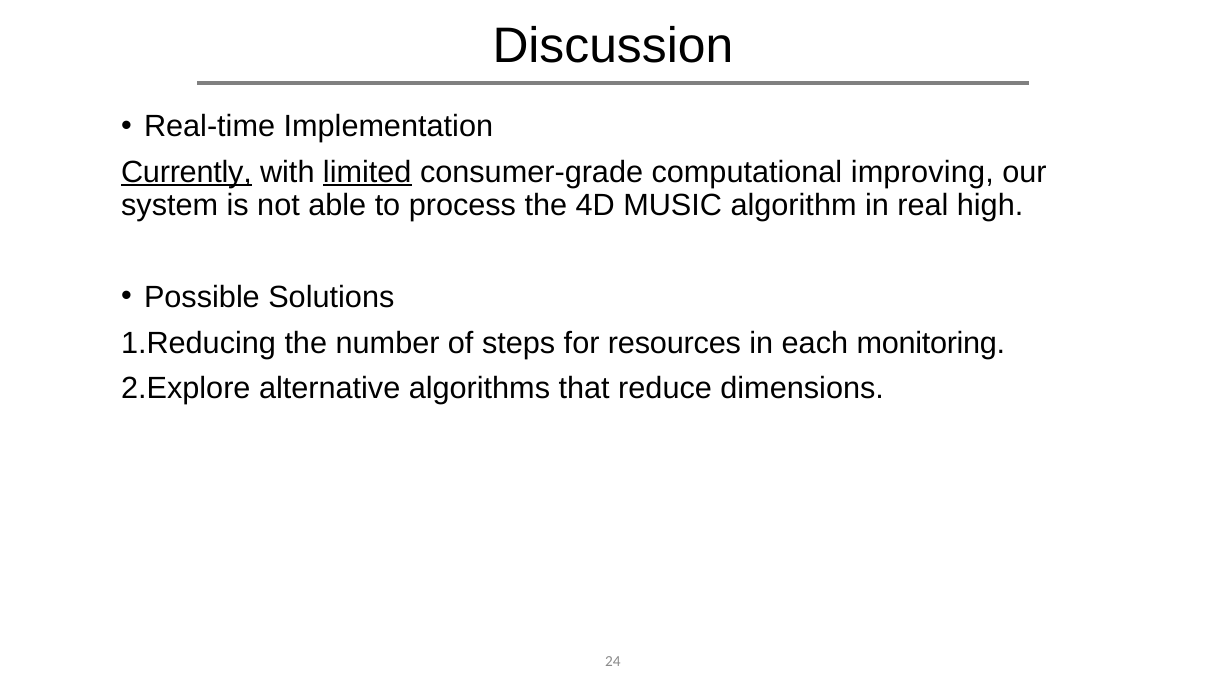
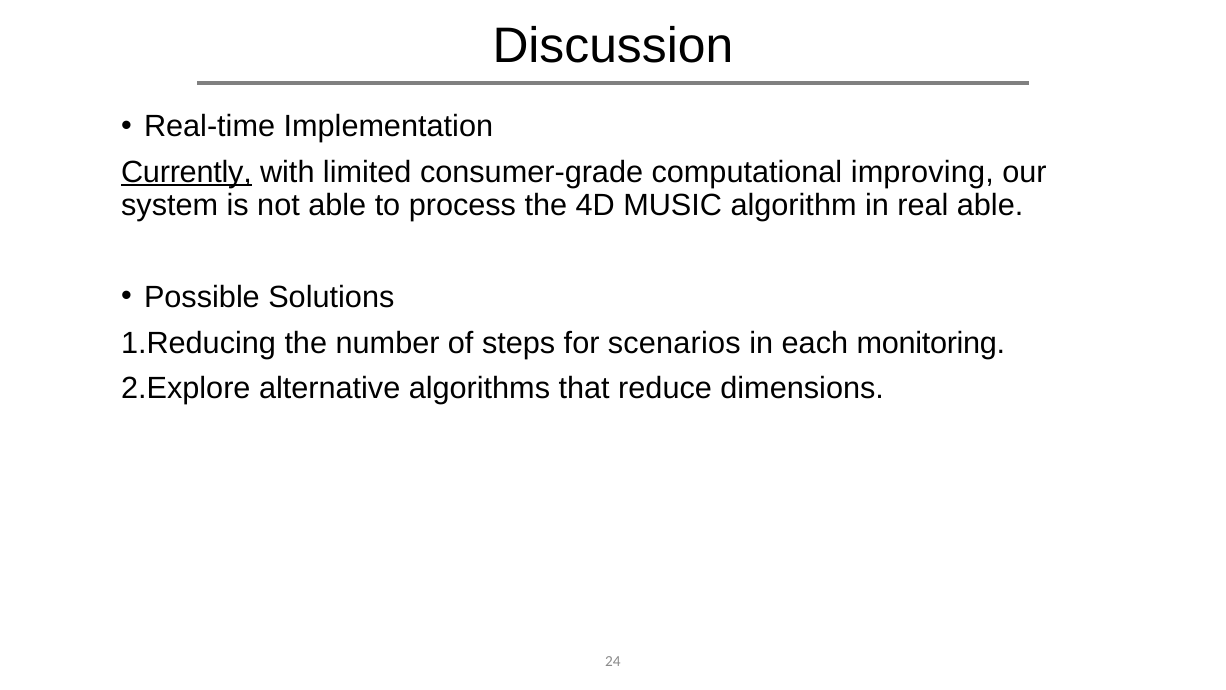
limited underline: present -> none (367, 172)
real high: high -> able (990, 205)
resources: resources -> scenarios (674, 343)
